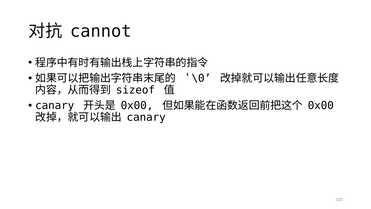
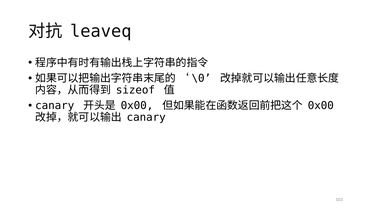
cannot: cannot -> leaveq (101, 31)
